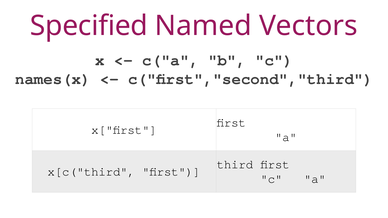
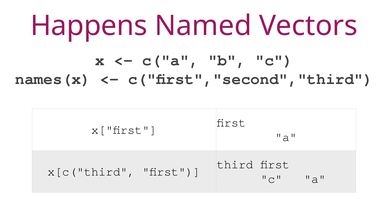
Specified: Specified -> Happens (89, 26)
